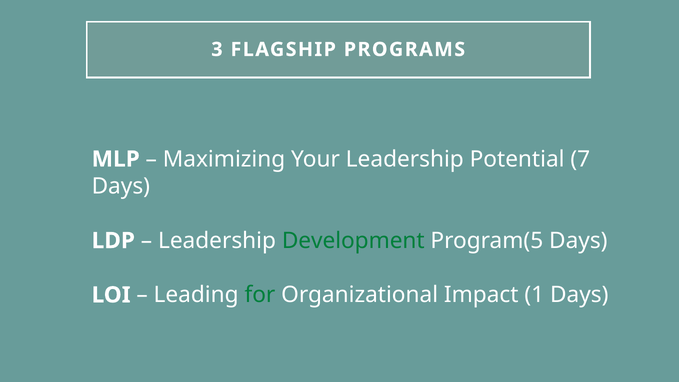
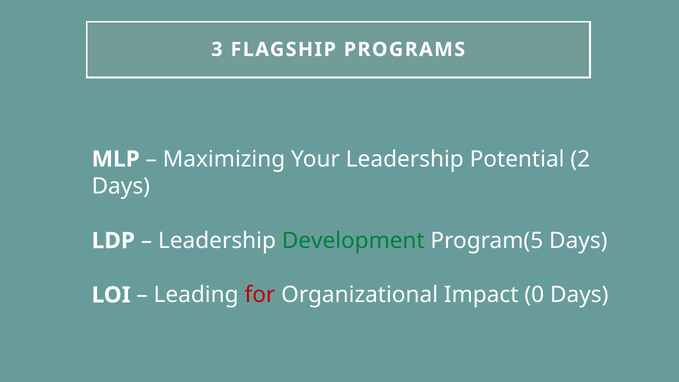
7: 7 -> 2 (580, 159)
for colour: green -> red (260, 295)
1: 1 -> 0 (534, 295)
